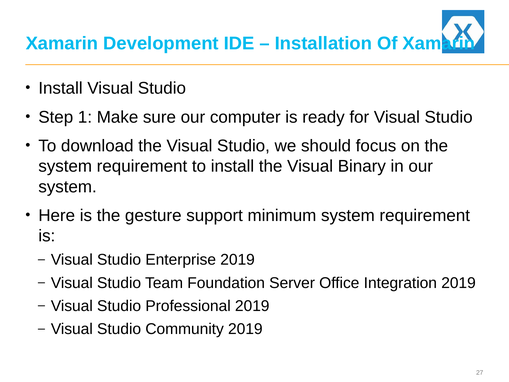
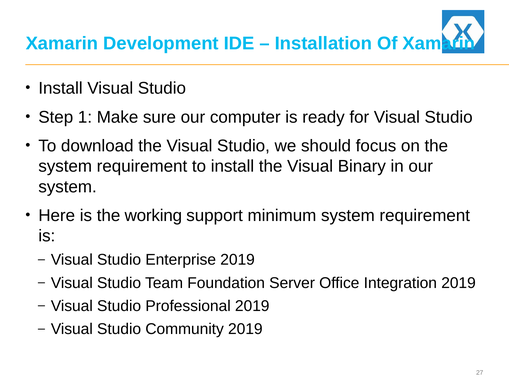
gesture: gesture -> working (153, 215)
